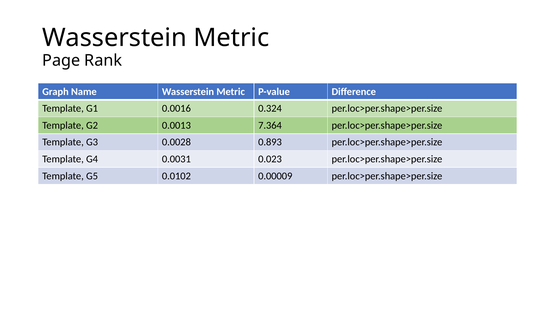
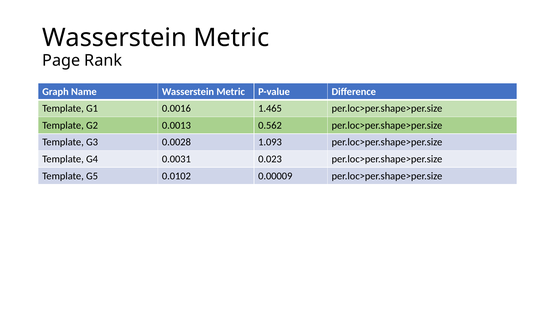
0.324: 0.324 -> 1.465 (270, 109)
7.364: 7.364 -> 0.562 (270, 125)
0.893: 0.893 -> 1.093 (270, 142)
